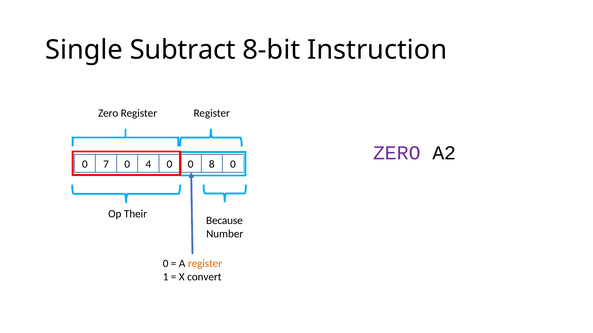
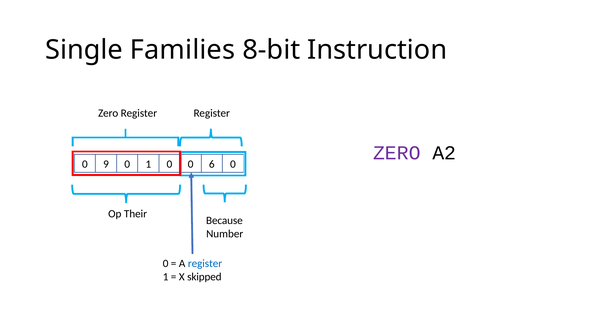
Subtract: Subtract -> Families (183, 50)
7: 7 -> 9 (106, 164)
0 4: 4 -> 1 (148, 164)
8: 8 -> 6 (212, 164)
register colour: orange -> blue (205, 264)
convert: convert -> skipped (204, 277)
